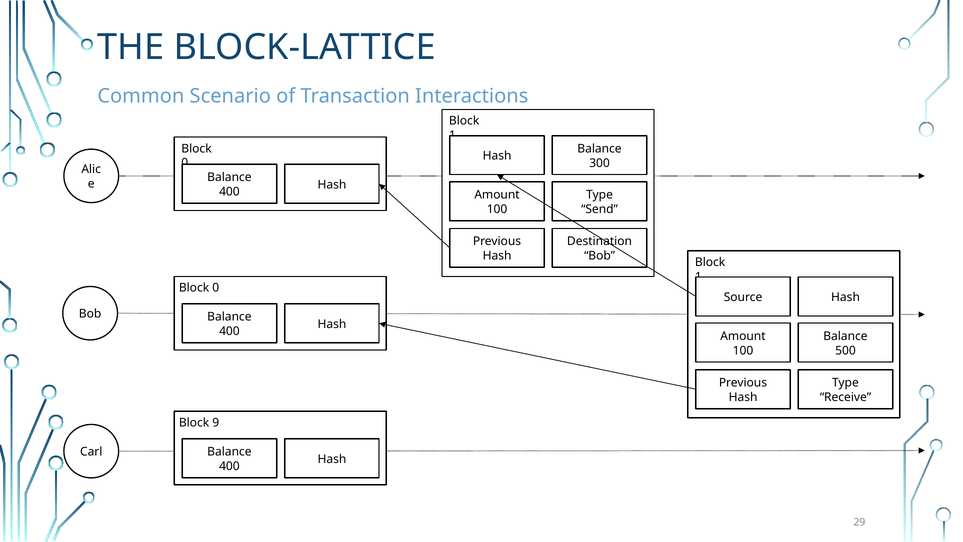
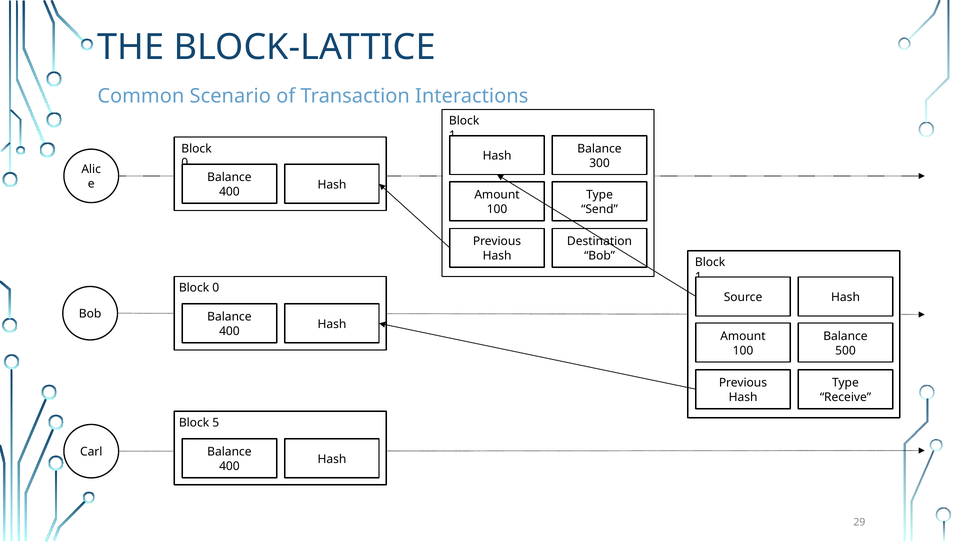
9: 9 -> 5 (216, 423)
